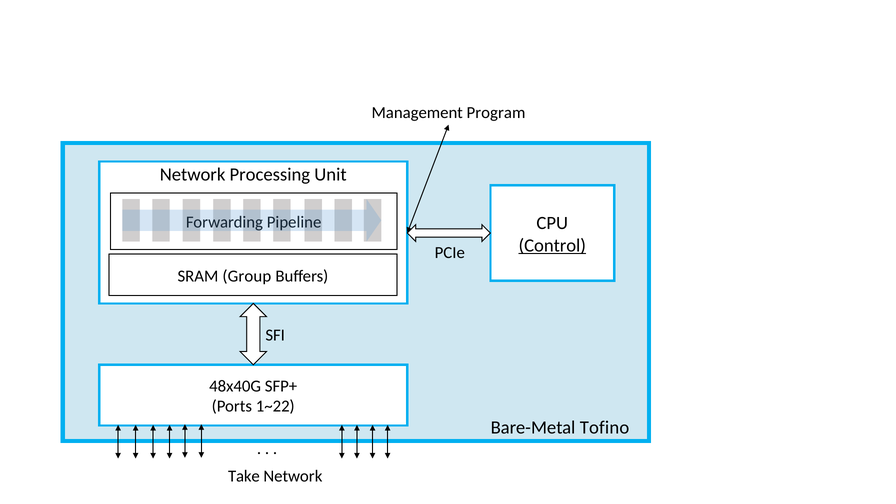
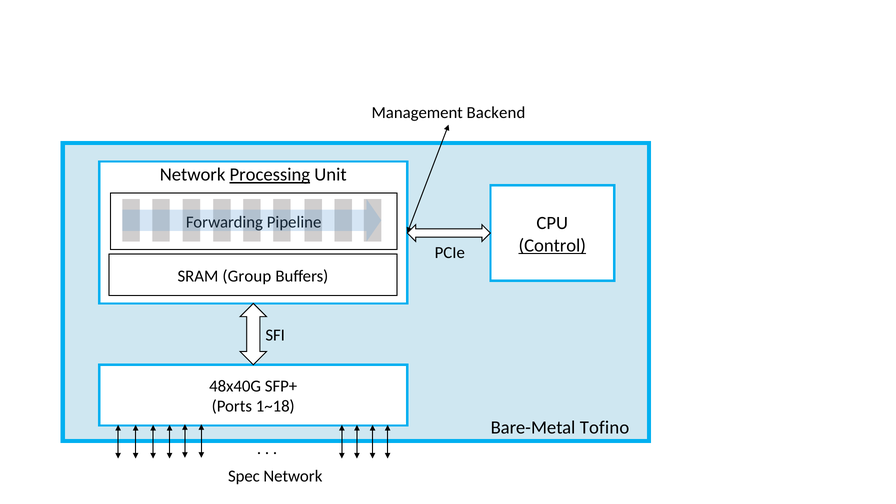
Program: Program -> Backend (496, 112)
Processing underline: none -> present (270, 175)
1~22: 1~22 -> 1~18 (275, 406)
Take: Take -> Spec (244, 476)
